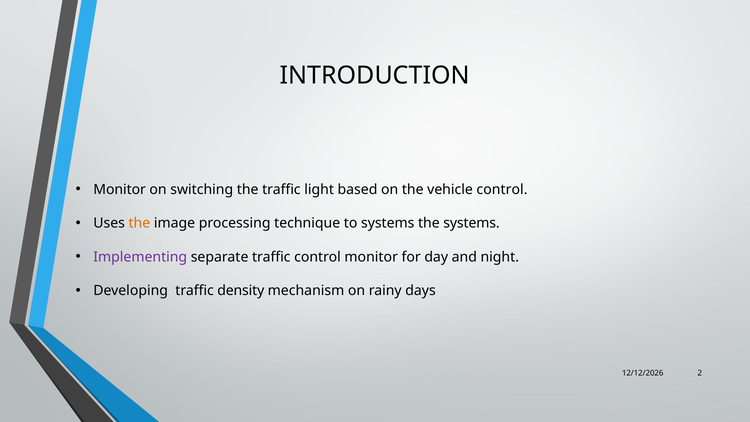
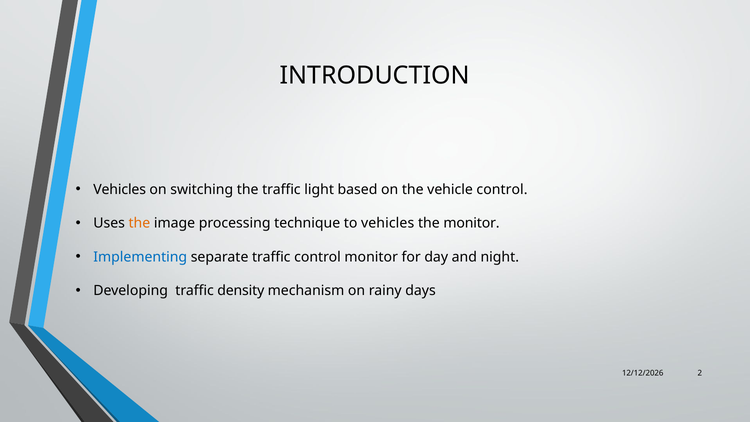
Monitor: Monitor -> Vehicles (120, 189)
to systems: systems -> vehicles (388, 223)
the systems: systems -> monitor (472, 223)
Implementing colour: purple -> blue (140, 257)
